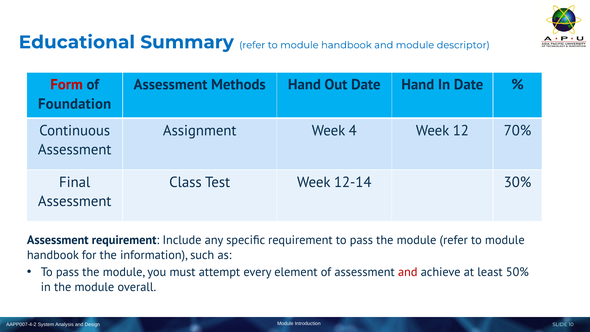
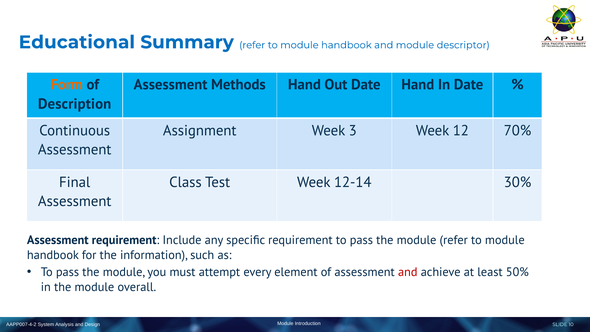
Form colour: red -> orange (67, 85)
Foundation: Foundation -> Description (75, 104)
4: 4 -> 3 (353, 131)
